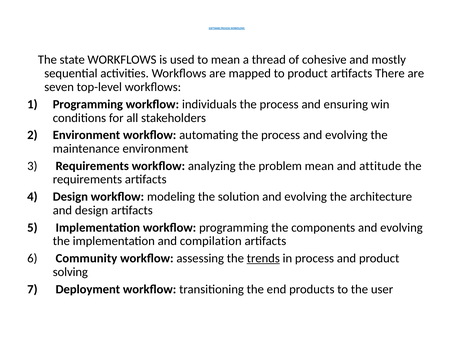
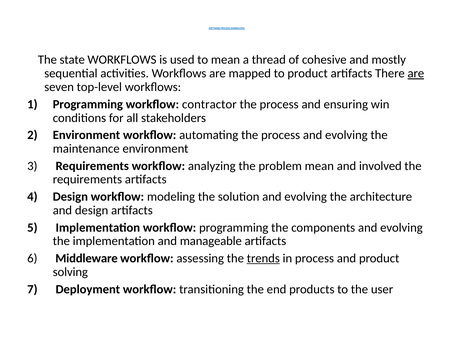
are underline: none -> present (416, 74)
individuals: individuals -> contractor (209, 104)
attitude: attitude -> involved (380, 166)
compilation: compilation -> manageable (211, 241)
Community: Community -> Middleware (87, 259)
